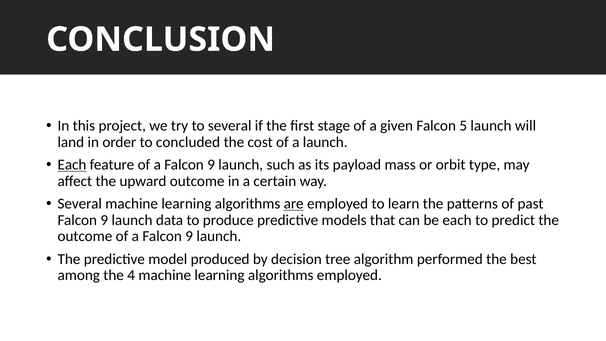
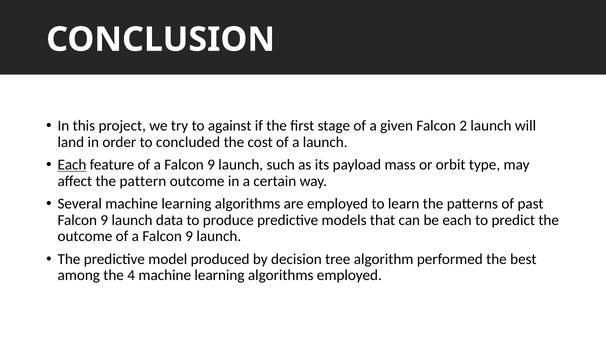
to several: several -> against (230, 126)
5: 5 -> 2 (463, 126)
upward: upward -> pattern (143, 181)
are underline: present -> none (294, 204)
